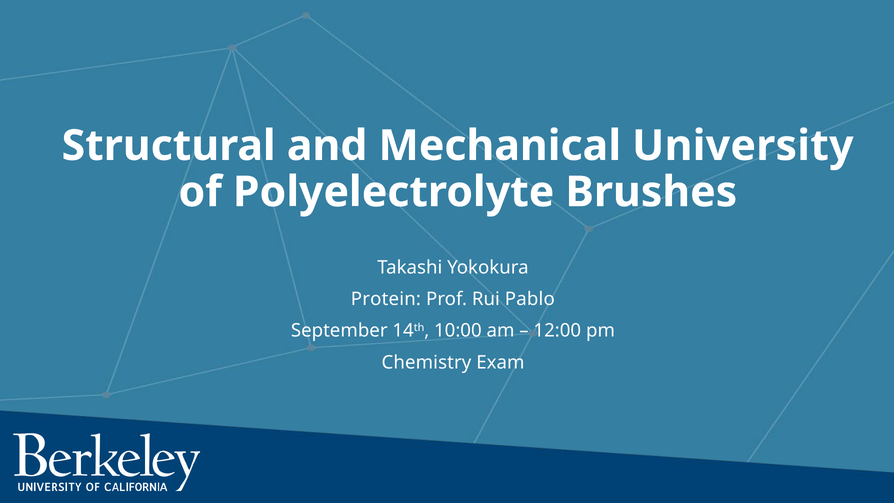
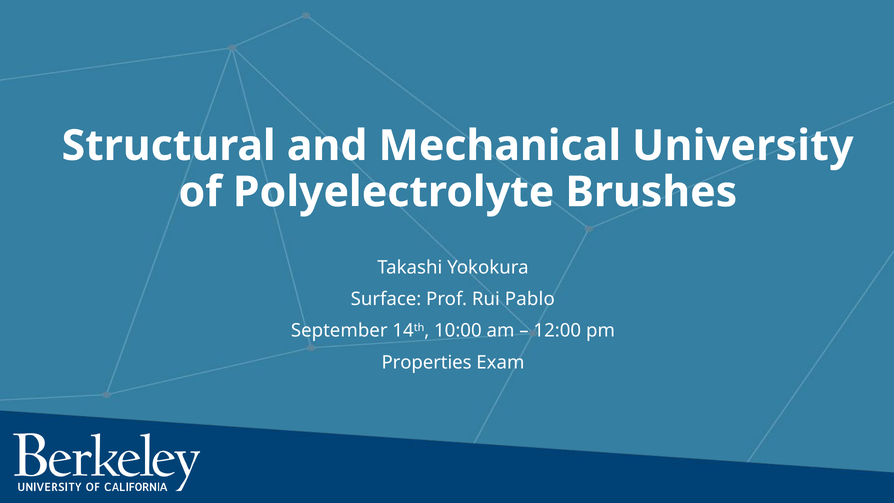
Protein: Protein -> Surface (386, 299)
Chemistry: Chemistry -> Properties (427, 362)
